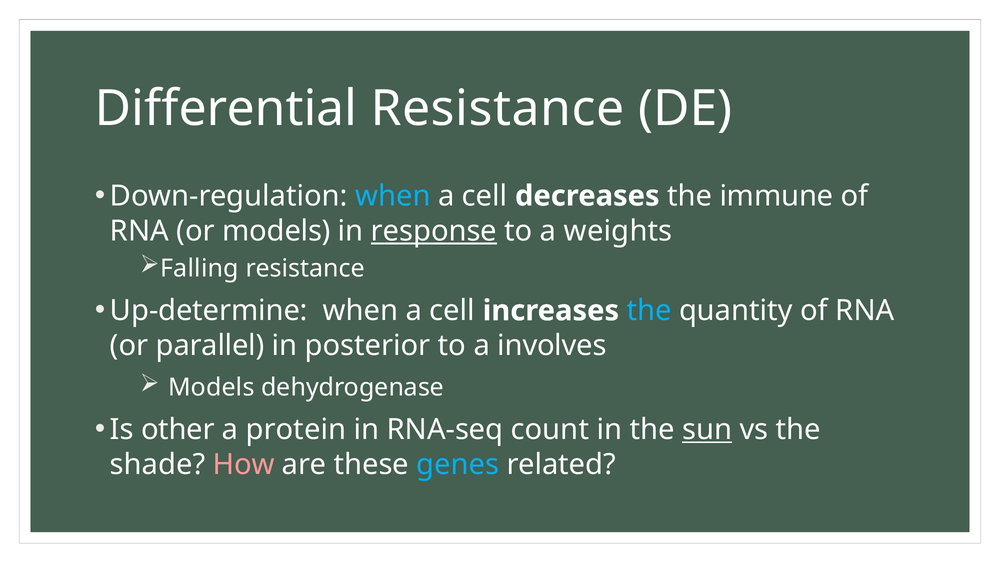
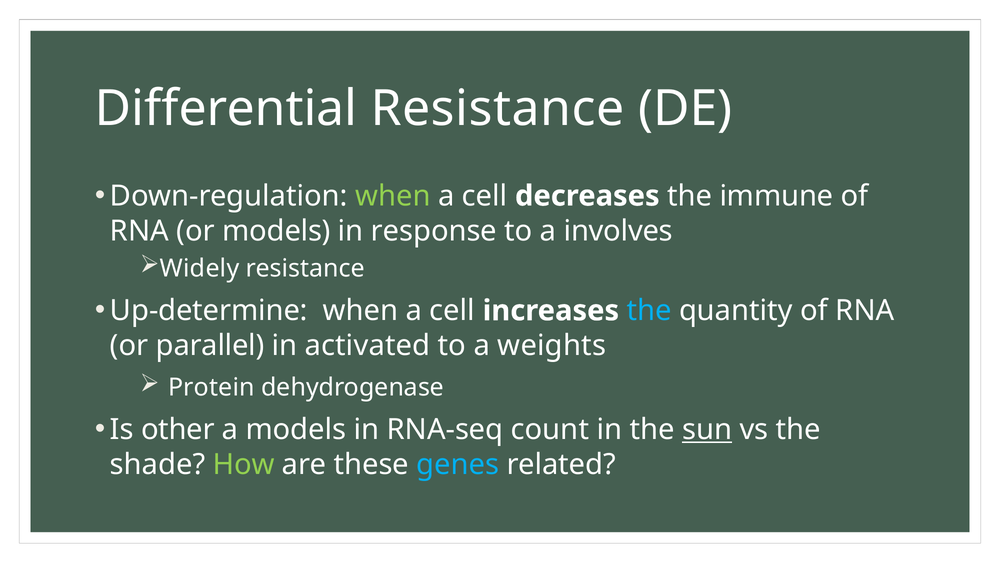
when colour: light blue -> light green (393, 196)
response underline: present -> none (434, 231)
weights: weights -> involves (618, 231)
Falling: Falling -> Widely (200, 268)
posterior: posterior -> activated (367, 345)
involves: involves -> weights (552, 345)
Models: Models -> Protein (211, 387)
a protein: protein -> models (296, 429)
How colour: pink -> light green (244, 464)
